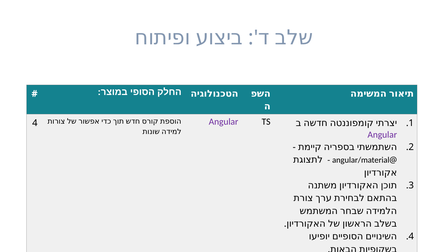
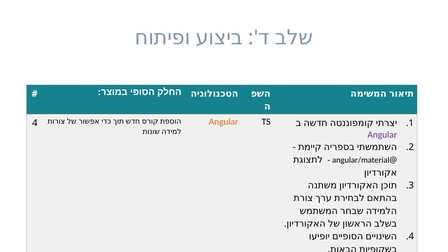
Angular colour: purple -> orange (224, 122)
